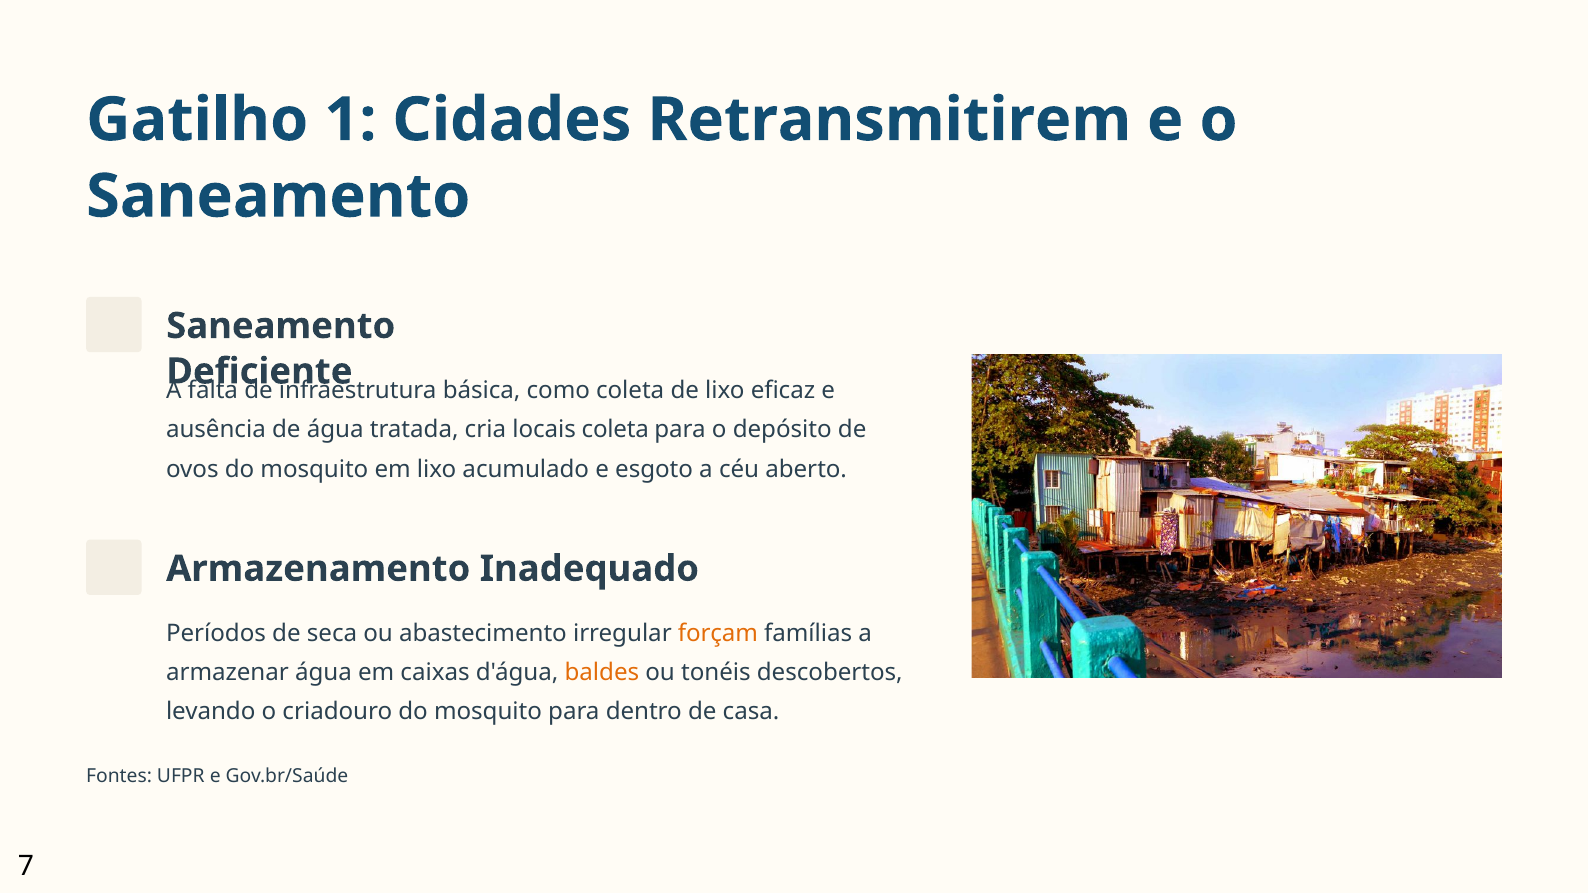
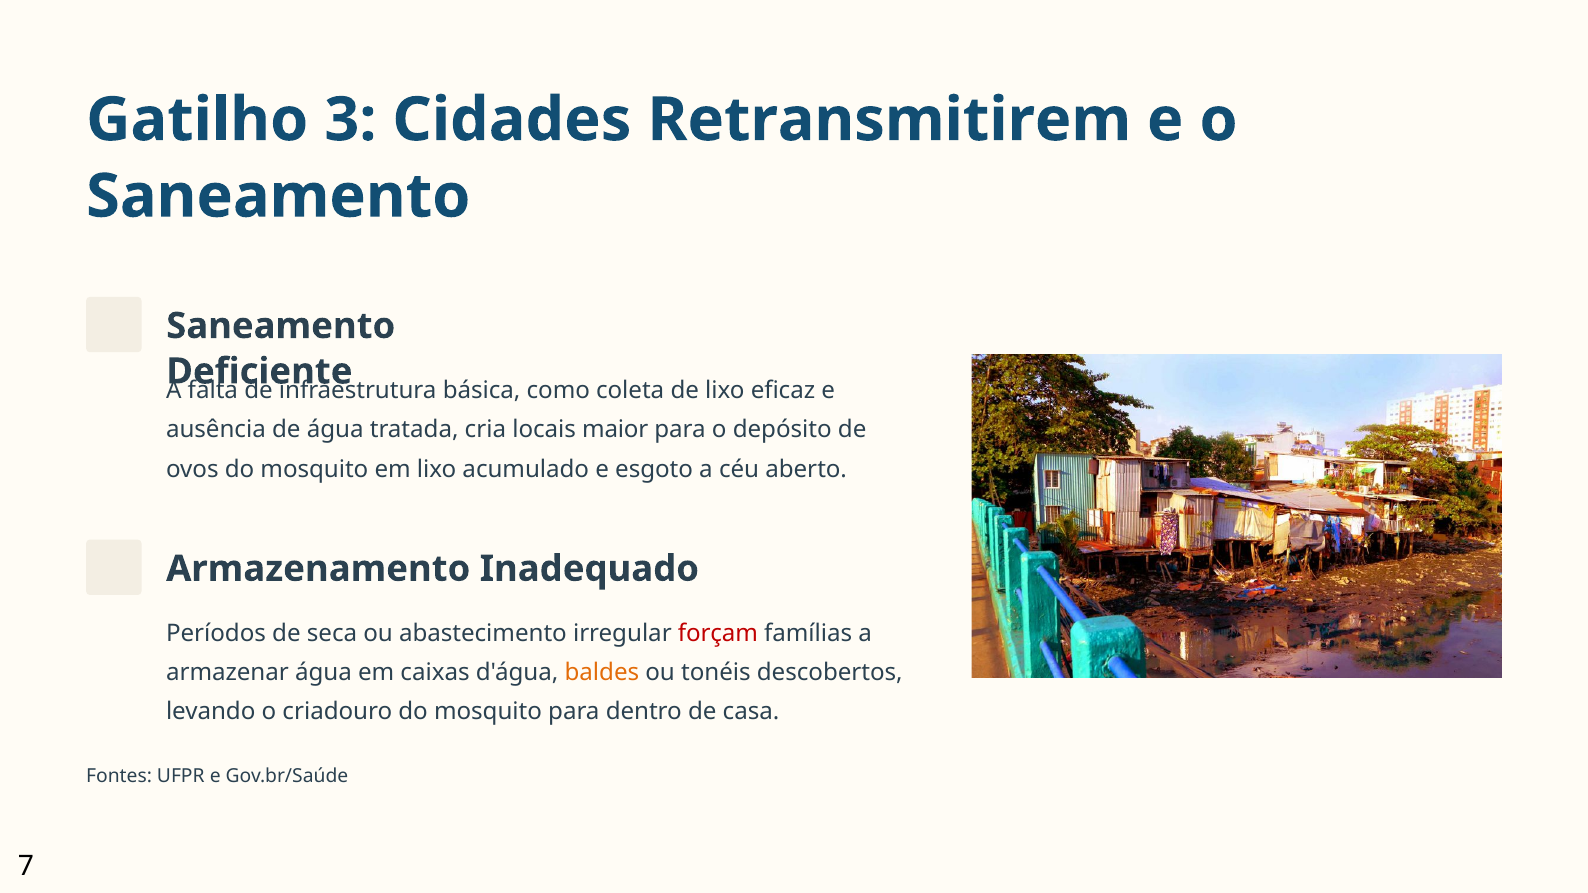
1: 1 -> 3 (350, 120)
locais coleta: coleta -> maior (615, 430)
forçam colour: orange -> red (718, 633)
